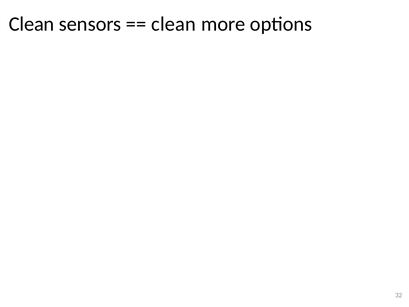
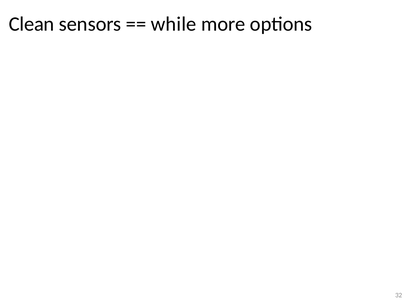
clean: clean -> while (174, 24)
